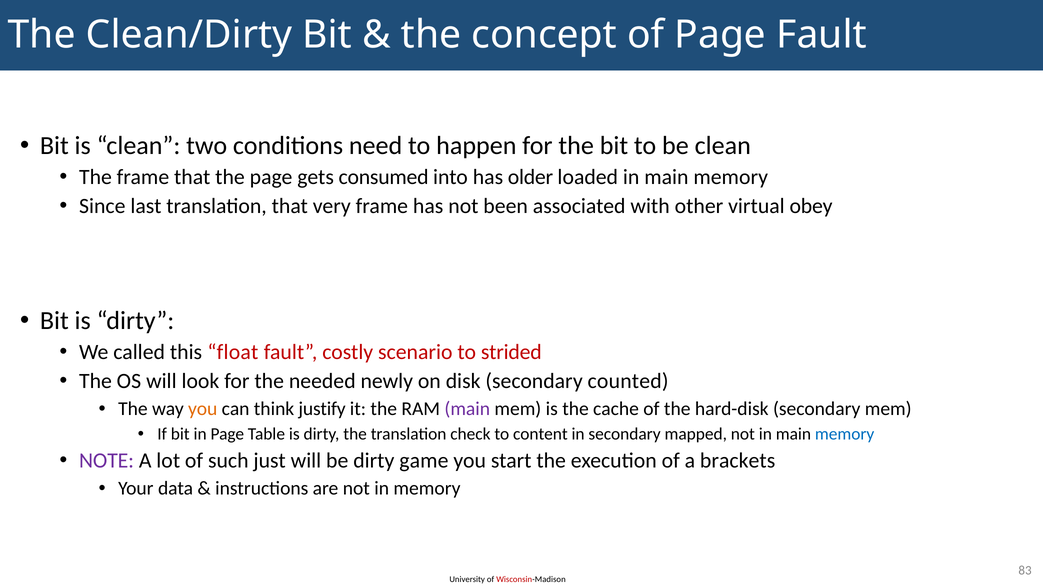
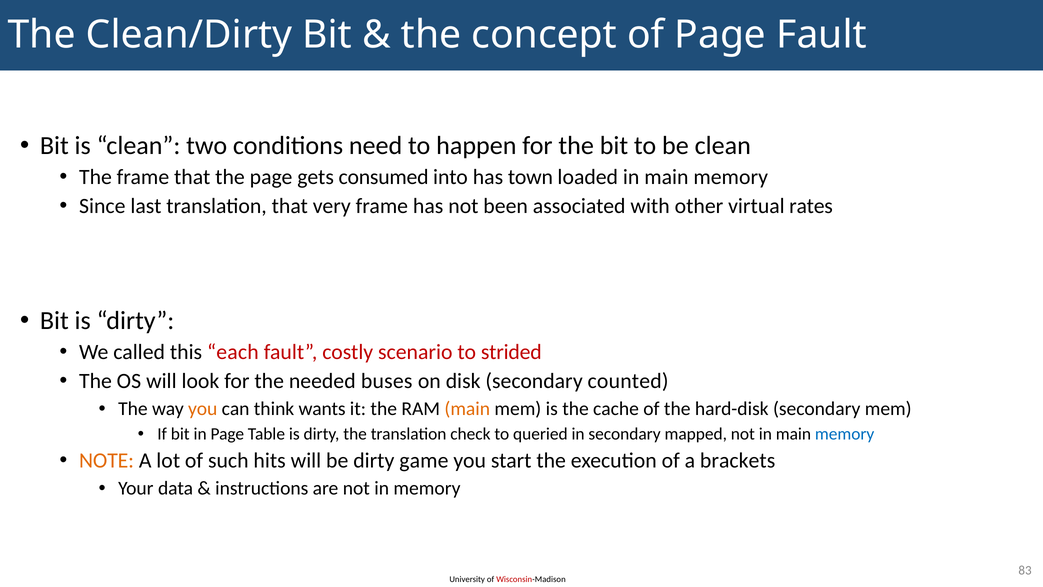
older: older -> town (530, 177)
obey: obey -> rates (811, 206)
float: float -> each (233, 352)
newly: newly -> buses (387, 381)
justify: justify -> wants (322, 409)
main colour: purple -> orange (467, 409)
content: content -> queried (540, 434)
NOTE colour: purple -> orange (107, 460)
just: just -> hits (270, 460)
